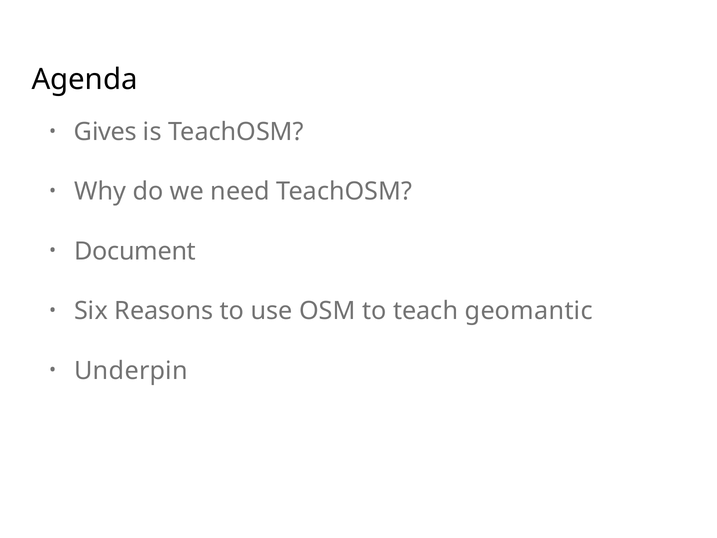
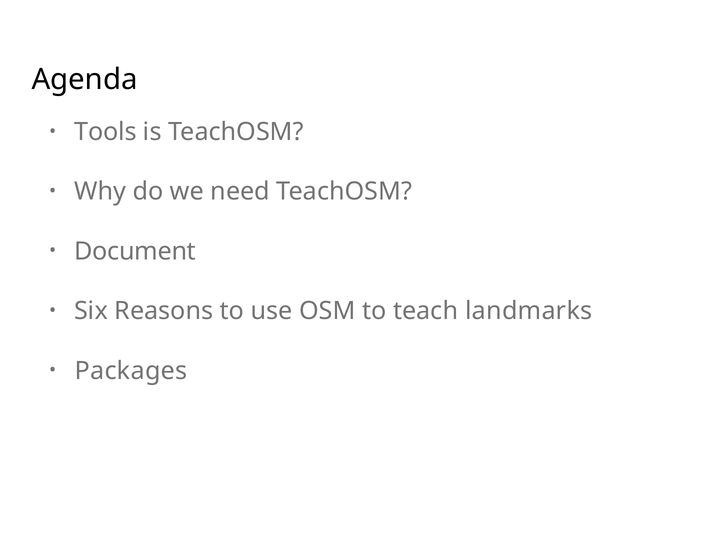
Gives: Gives -> Tools (105, 132)
geomantic: geomantic -> landmarks (529, 311)
Underpin: Underpin -> Packages (131, 371)
